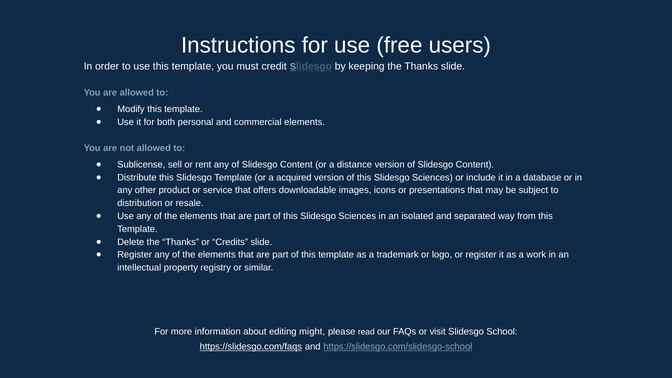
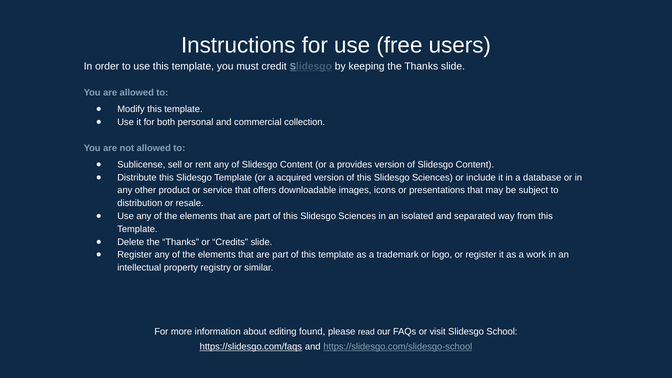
commercial elements: elements -> collection (305, 122)
distance: distance -> provides (354, 165)
might: might -> found (312, 332)
